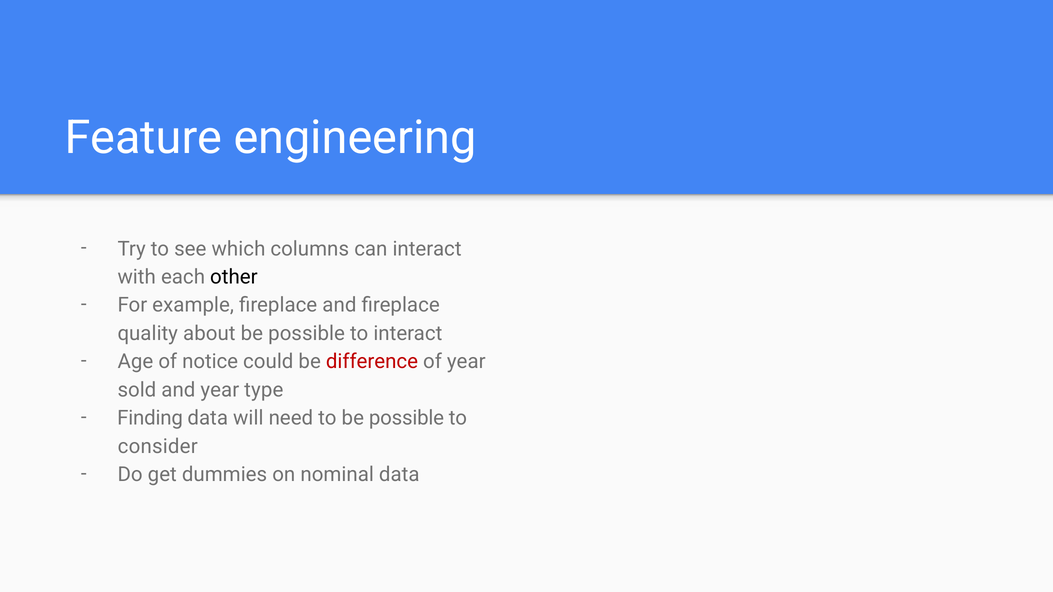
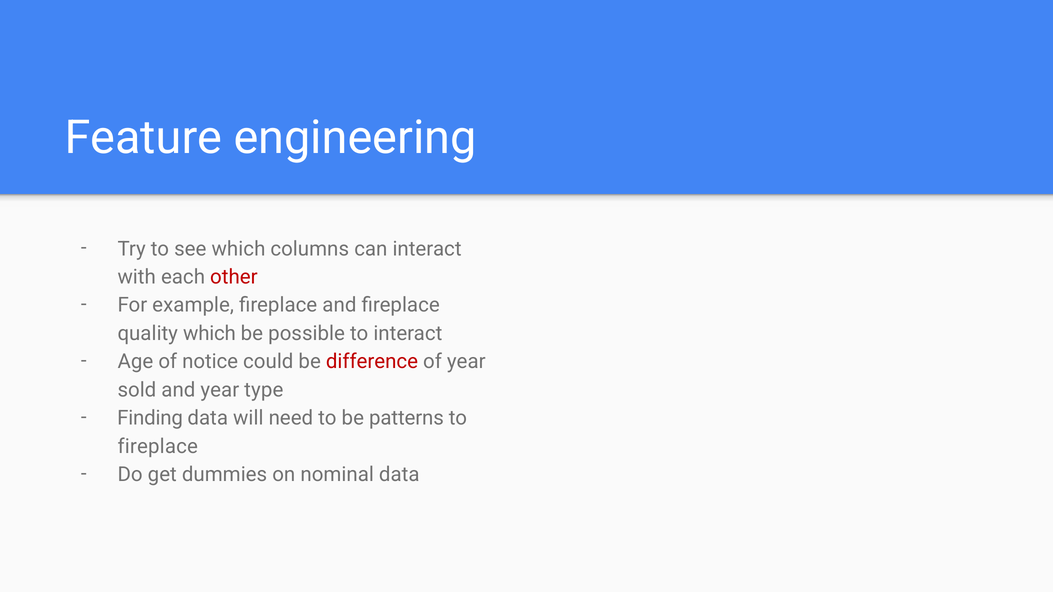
other colour: black -> red (234, 277)
quality about: about -> which (209, 334)
to be possible: possible -> patterns (406, 418)
consider: consider -> fireplace (158, 447)
